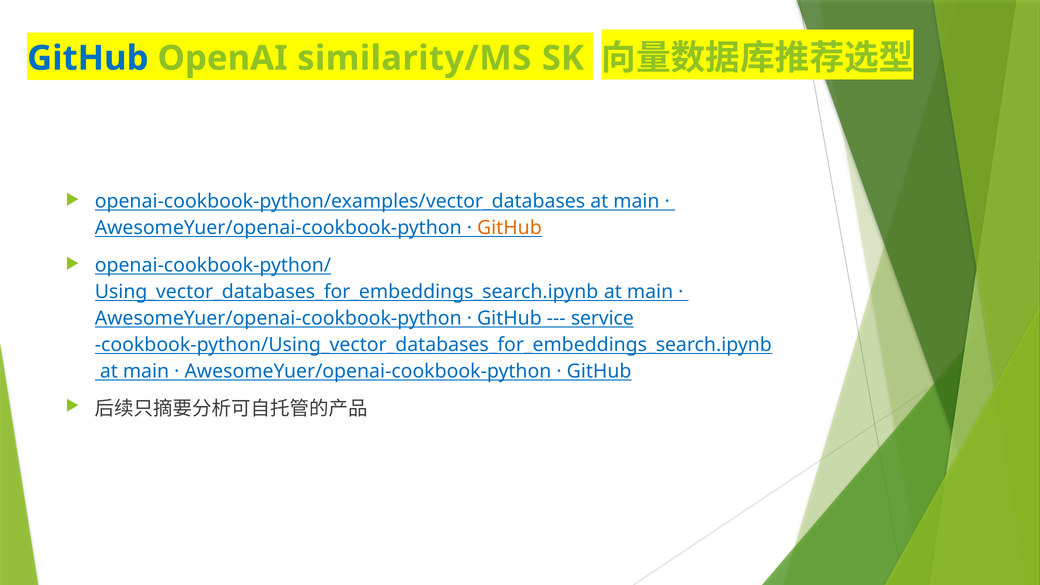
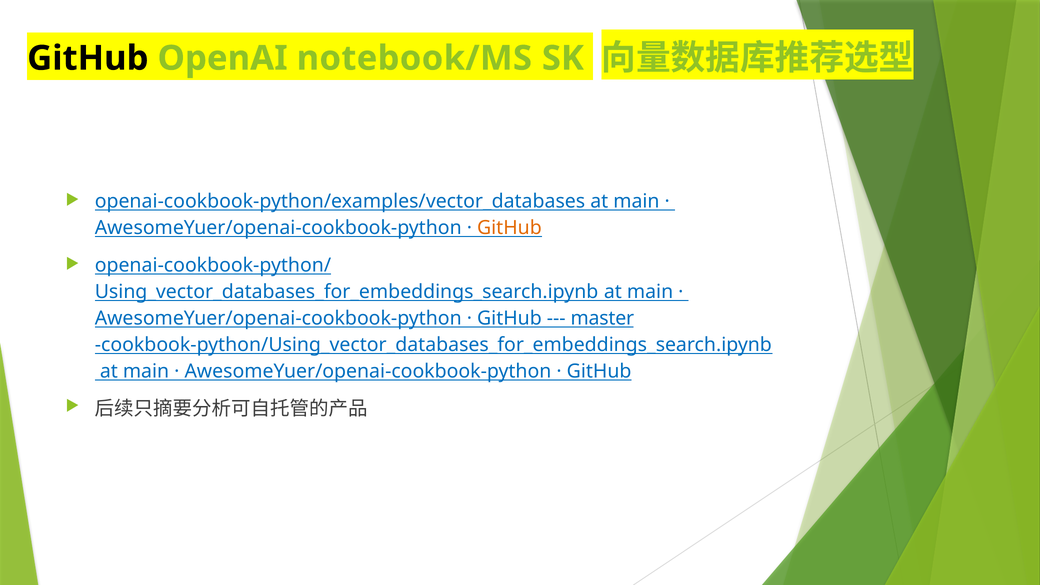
GitHub colour: blue -> black (88, 58)
similarity/MS: similarity/MS -> notebook/MS (414, 58)
service: service -> master (602, 318)
